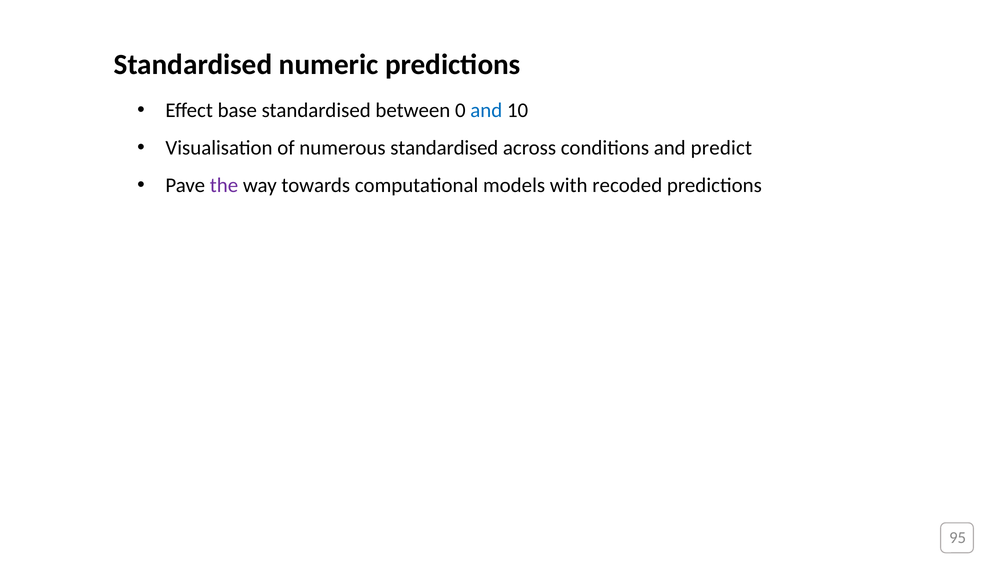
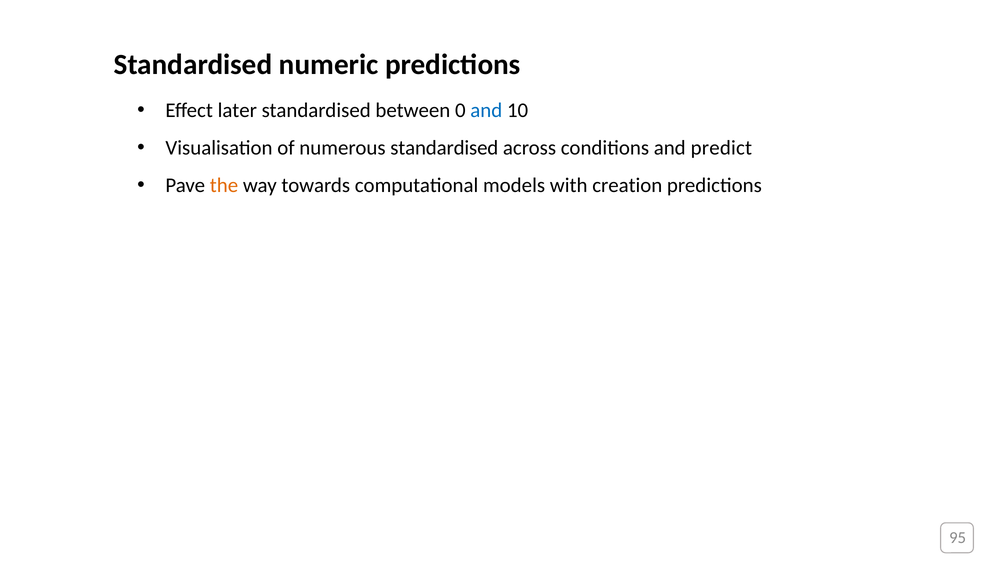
base: base -> later (237, 111)
the colour: purple -> orange (224, 186)
recoded: recoded -> creation (627, 186)
